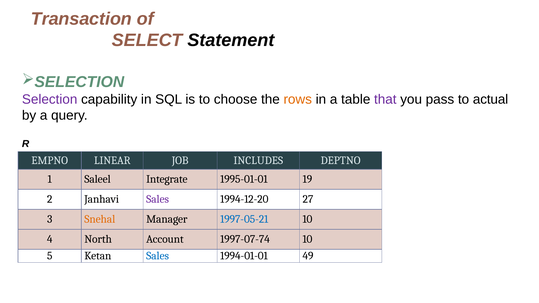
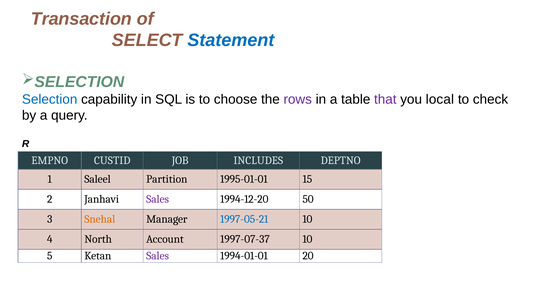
Statement colour: black -> blue (231, 40)
Selection colour: purple -> blue (50, 99)
rows colour: orange -> purple (298, 99)
pass: pass -> local (440, 99)
actual: actual -> check (490, 99)
LINEAR: LINEAR -> CUSTID (112, 160)
Integrate: Integrate -> Partition (167, 179)
19: 19 -> 15 (307, 179)
27: 27 -> 50 (308, 199)
1997-07-74: 1997-07-74 -> 1997-07-37 (245, 239)
Sales colour: blue -> purple (158, 256)
49: 49 -> 20 (308, 256)
